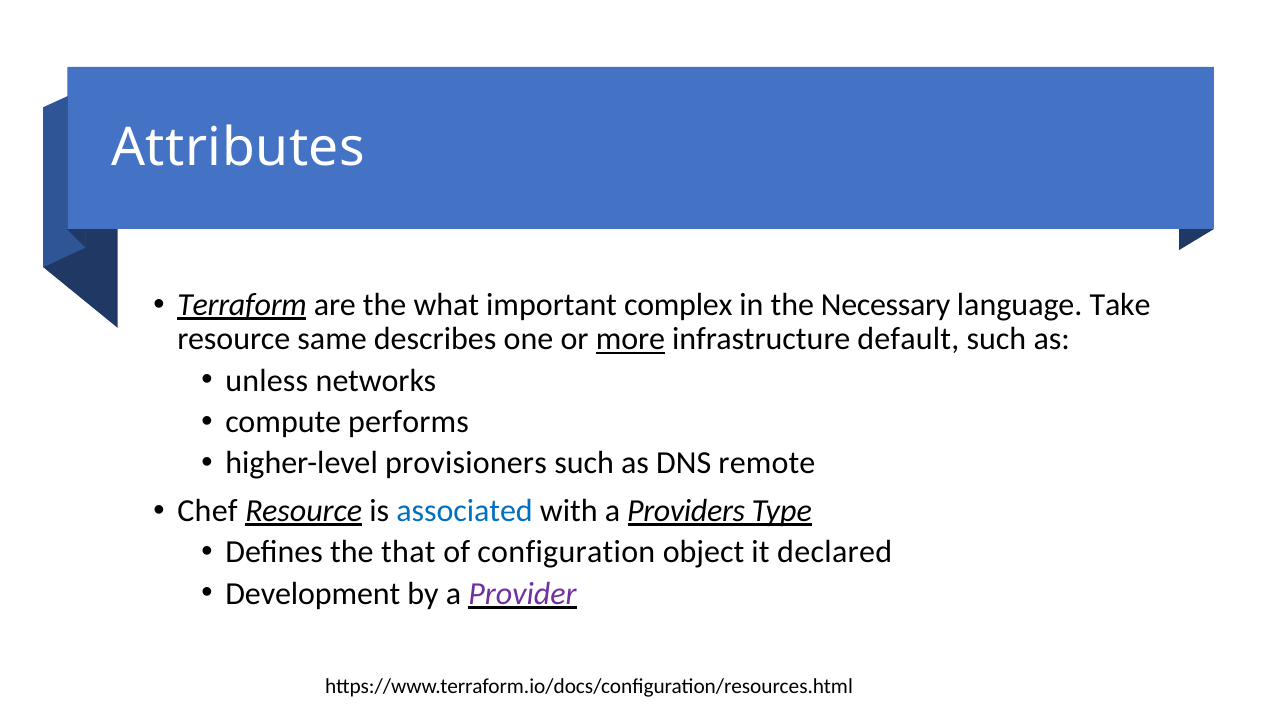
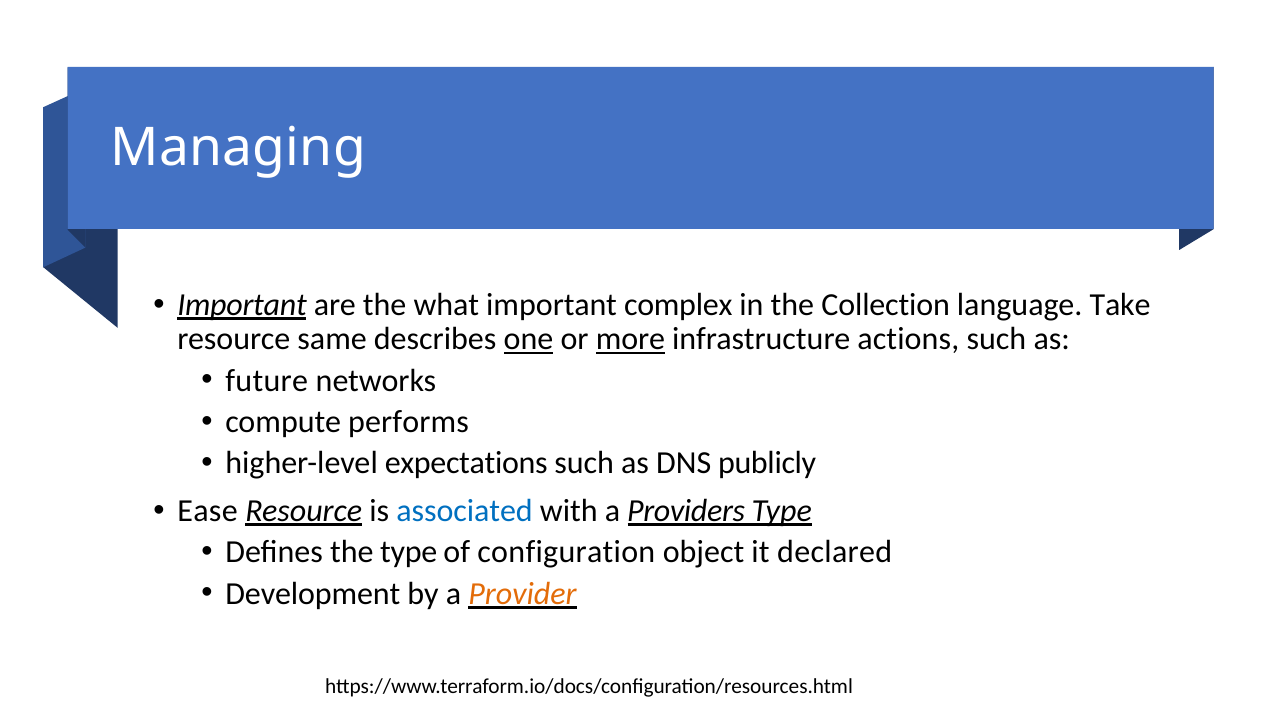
Attributes: Attributes -> Managing (238, 147)
Terraform: Terraform -> Important (242, 305)
Necessary: Necessary -> Collection (886, 305)
one underline: none -> present (529, 339)
default: default -> actions (908, 339)
unless: unless -> future (267, 380)
provisioners: provisioners -> expectations (466, 463)
remote: remote -> publicly (767, 463)
Chef: Chef -> Ease (208, 511)
the that: that -> type (409, 552)
Provider colour: purple -> orange (522, 593)
